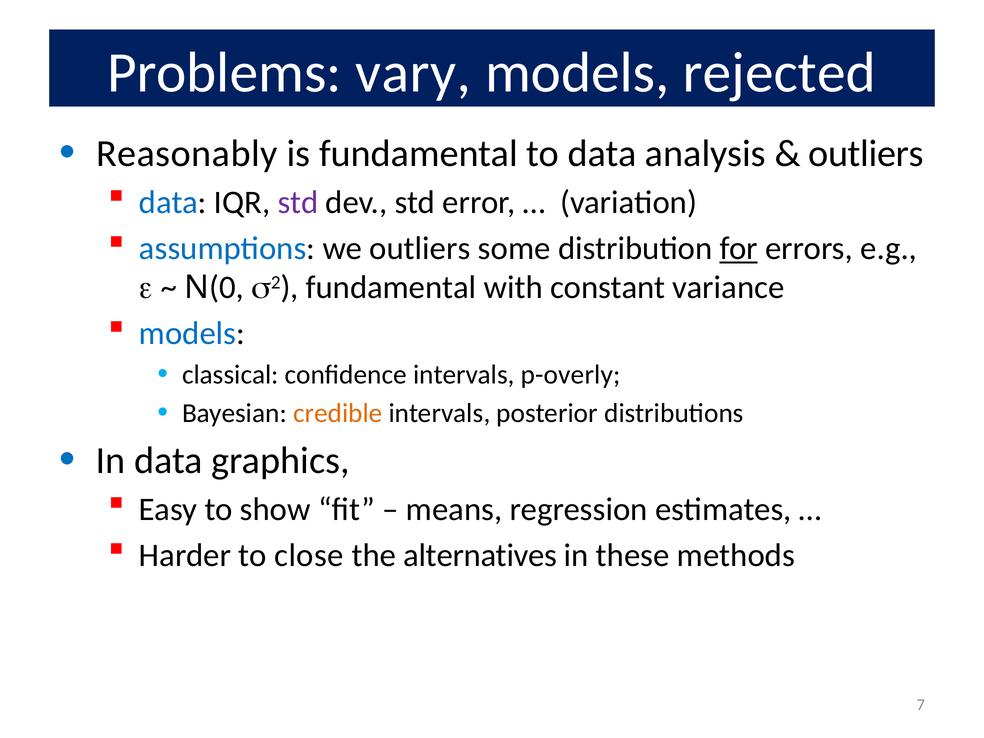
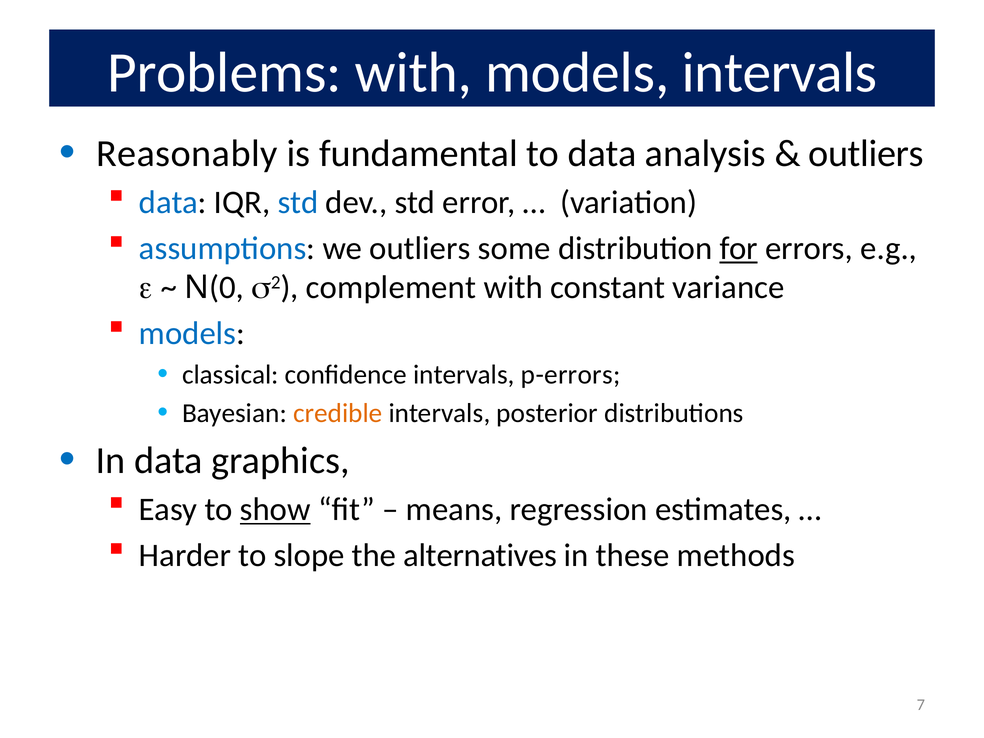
Problems vary: vary -> with (413, 73)
models rejected: rejected -> intervals (780, 73)
std colour: purple -> blue (298, 202)
2 fundamental: fundamental -> complement (391, 288)
p-overly: p-overly -> p-errors (571, 375)
show underline: none -> present (275, 510)
close: close -> slope (309, 556)
